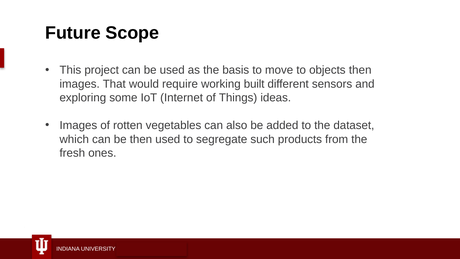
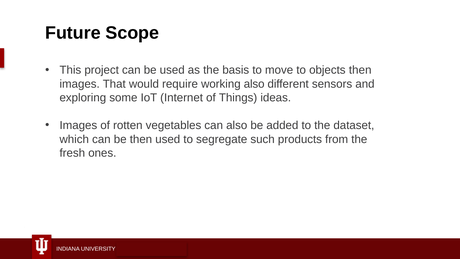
working built: built -> also (254, 84)
